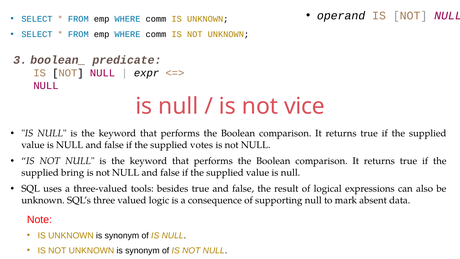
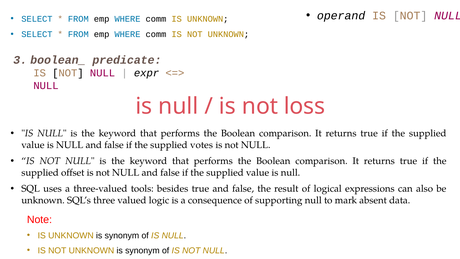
vice: vice -> loss (304, 106)
bring: bring -> offset (73, 172)
